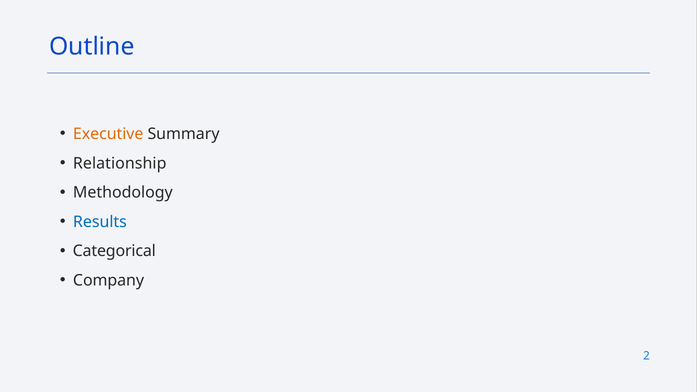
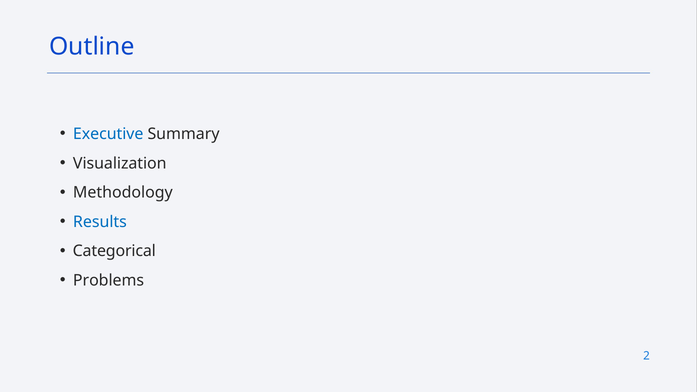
Executive colour: orange -> blue (108, 134)
Relationship: Relationship -> Visualization (120, 163)
Company: Company -> Problems (109, 281)
